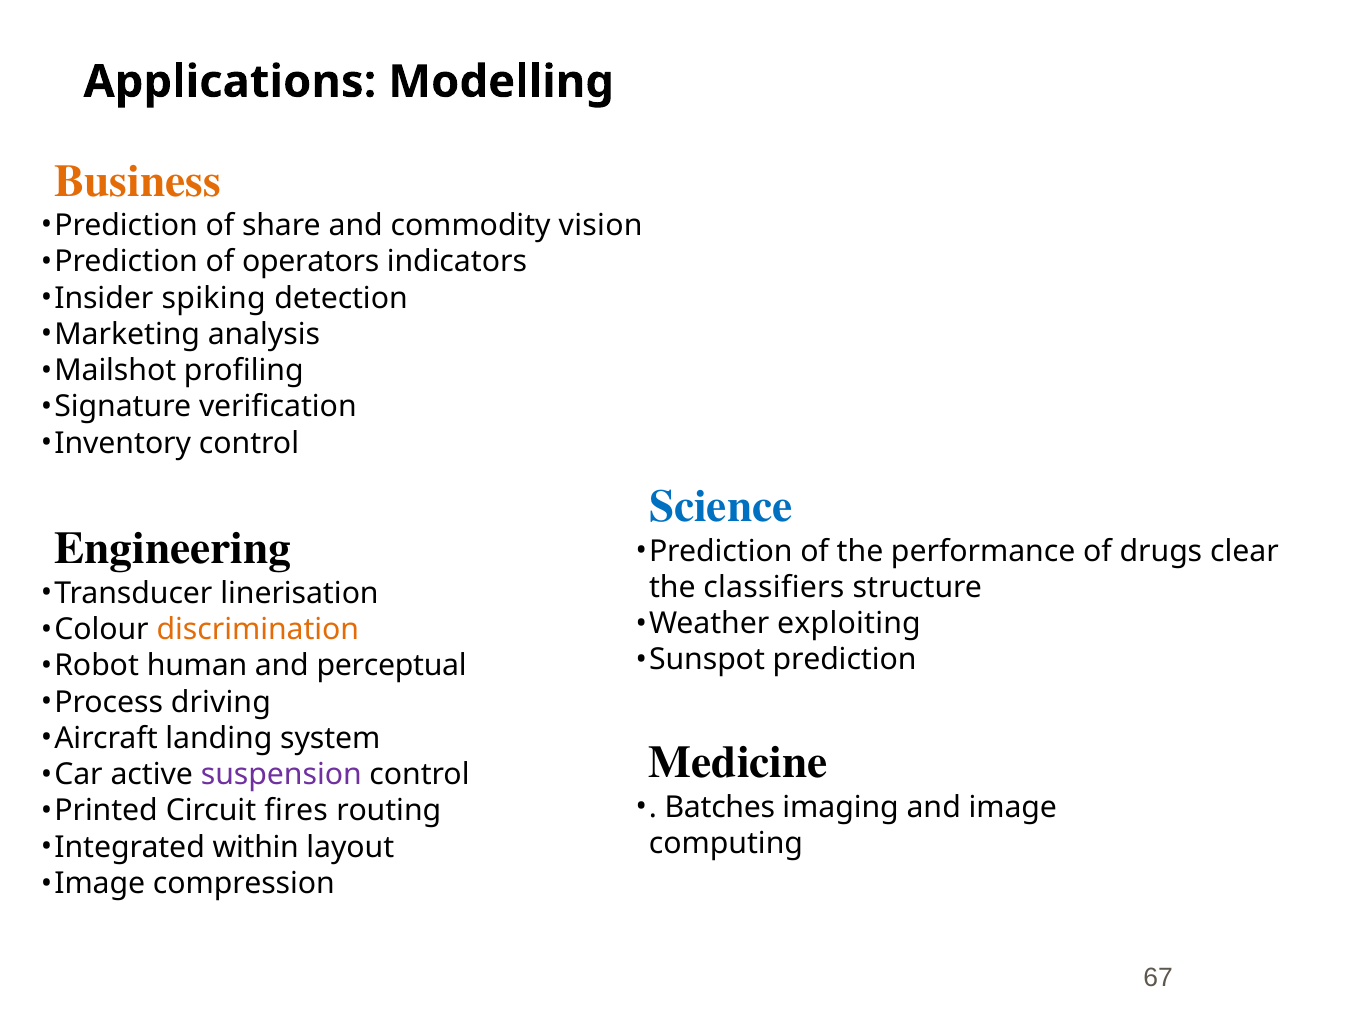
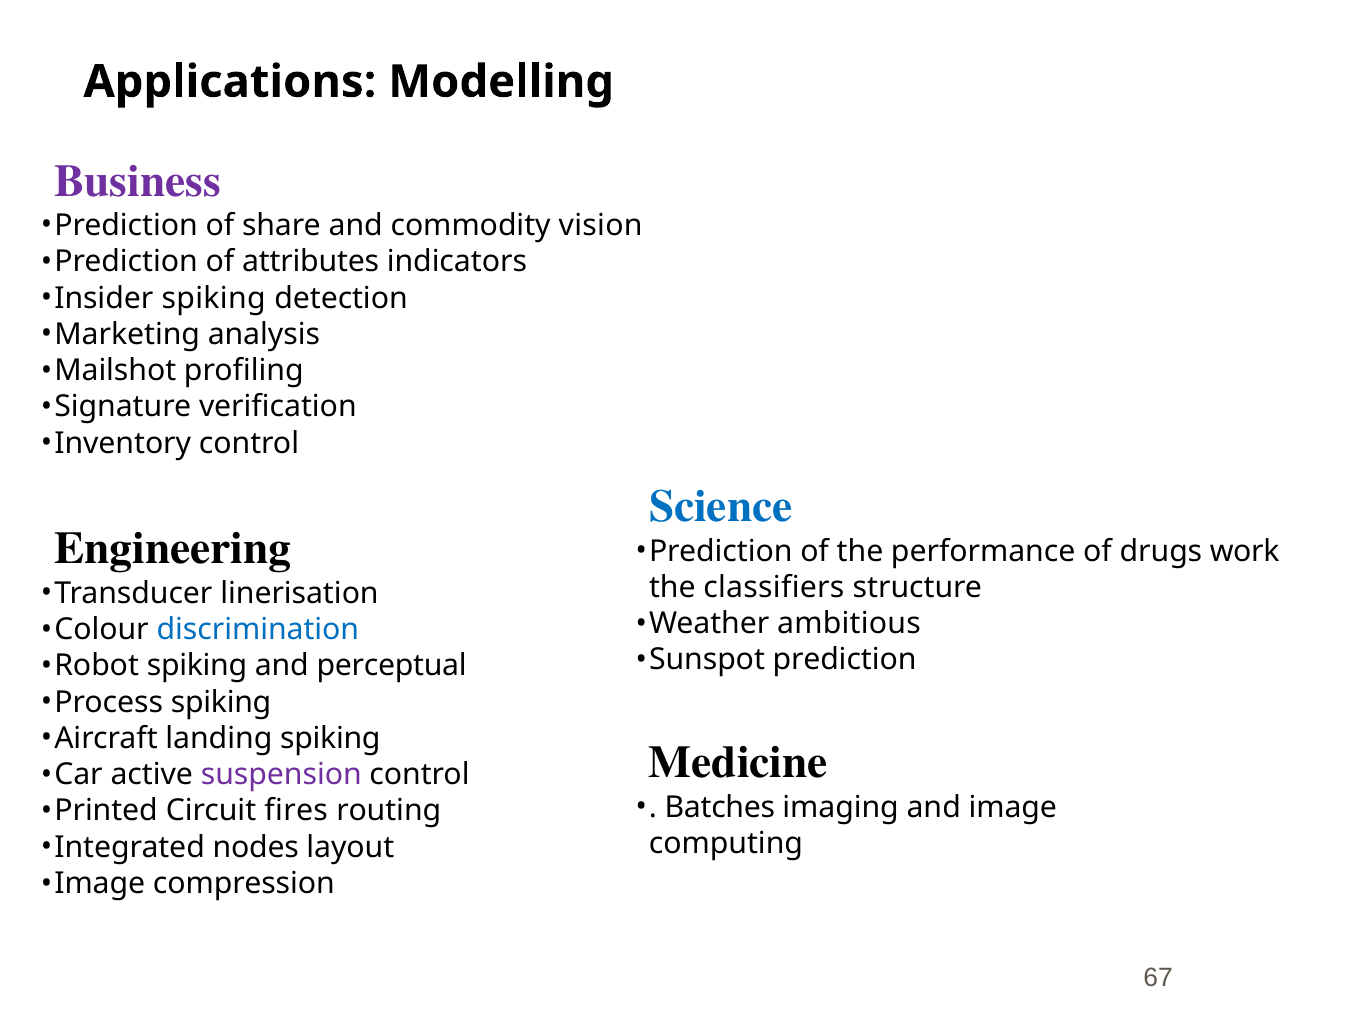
Business colour: orange -> purple (138, 181)
operators: operators -> attributes (311, 262)
clear: clear -> work (1245, 551)
exploiting: exploiting -> ambitious (849, 624)
discrimination colour: orange -> blue (258, 630)
Robot human: human -> spiking (197, 666)
Process driving: driving -> spiking (221, 702)
landing system: system -> spiking (330, 739)
within: within -> nodes (256, 848)
